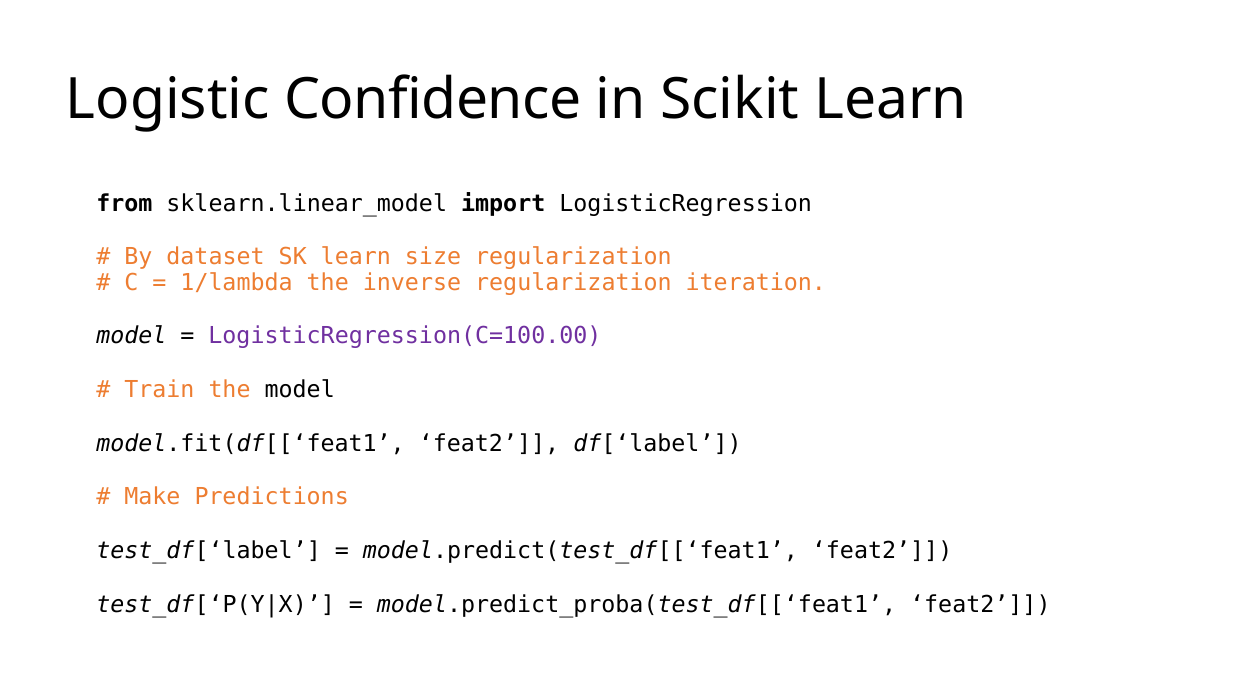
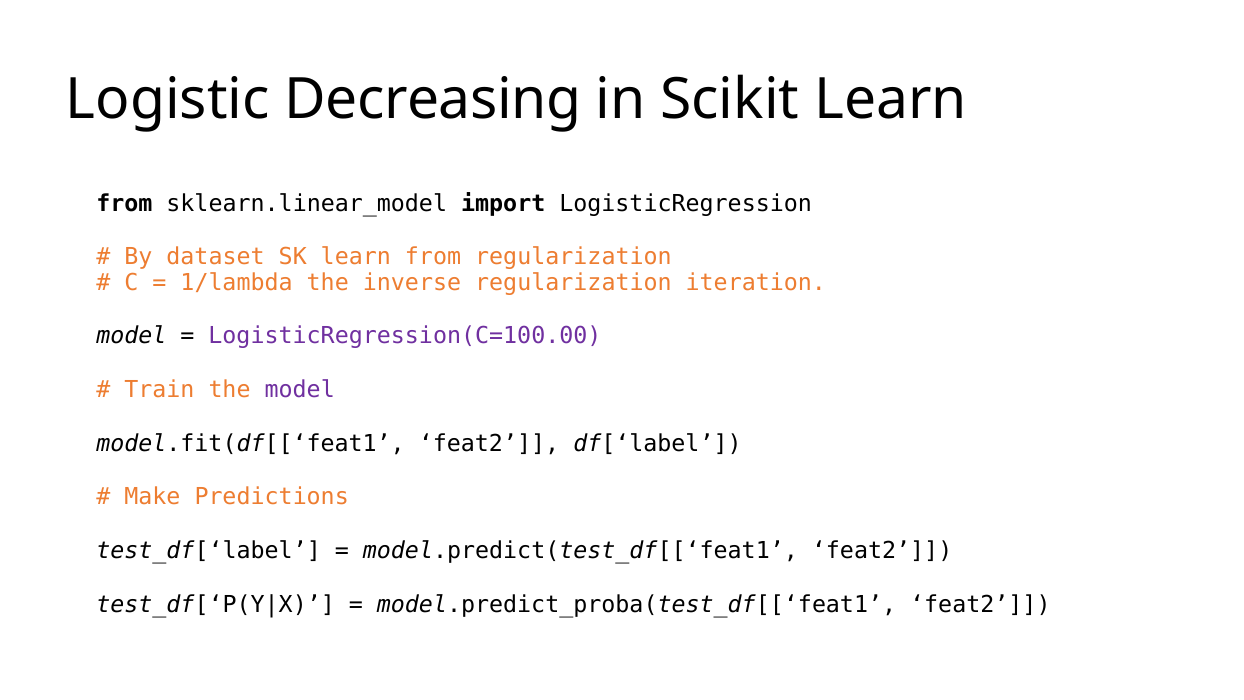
Confidence: Confidence -> Decreasing (433, 100)
SK learn size: size -> from (433, 257)
model colour: black -> purple (300, 390)
